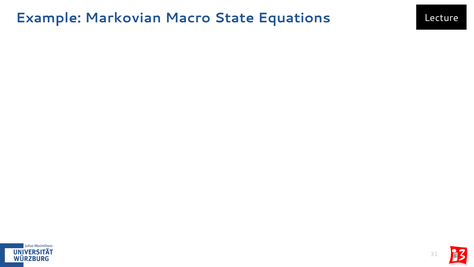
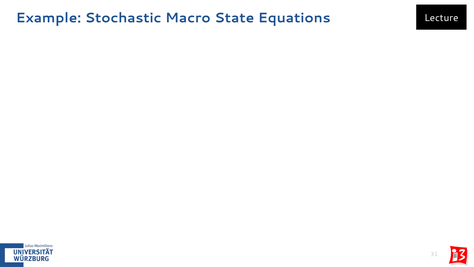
Markovian: Markovian -> Stochastic (123, 18)
